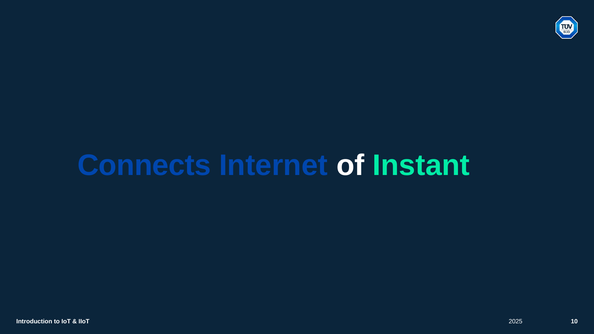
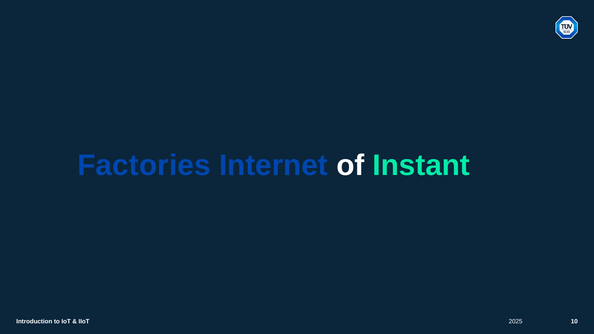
Connects: Connects -> Factories (144, 165)
